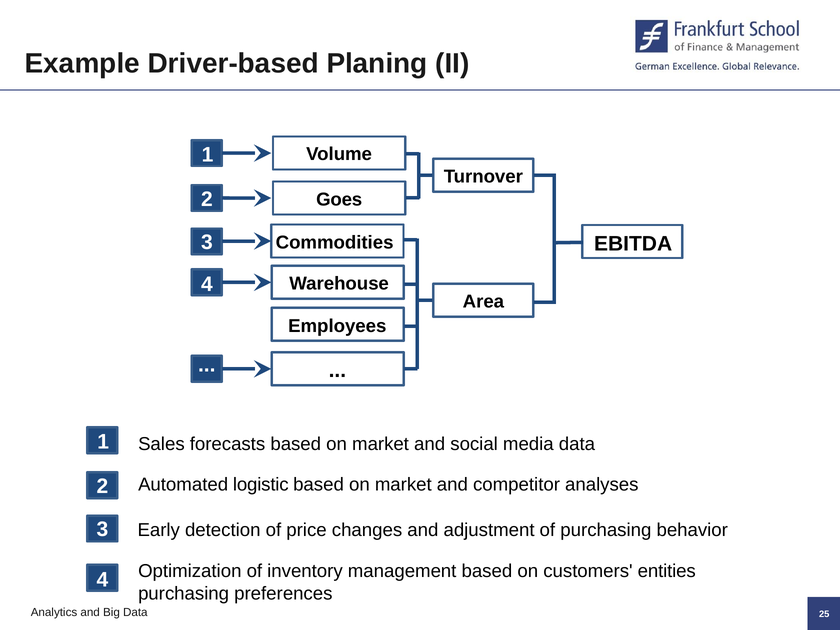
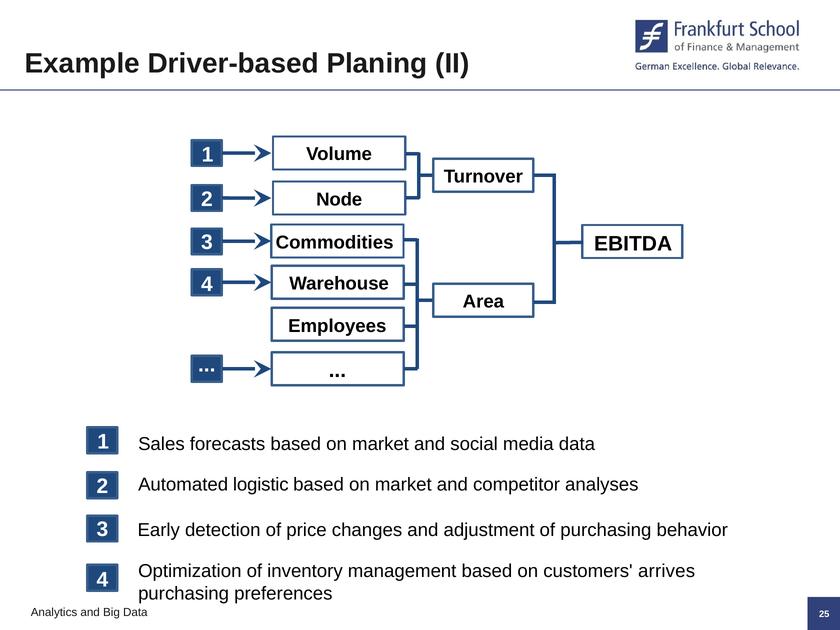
Goes: Goes -> Node (339, 199)
entities: entities -> arrives (667, 571)
